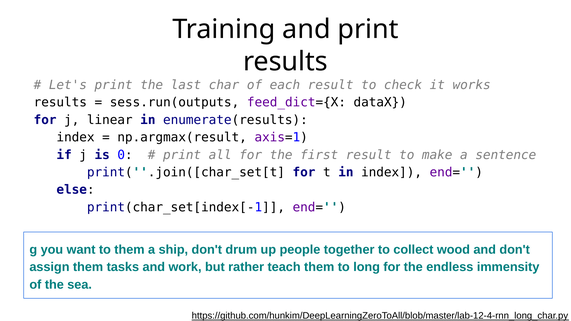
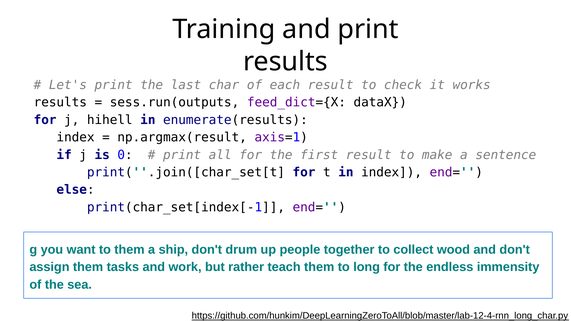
linear: linear -> hihell (110, 120)
